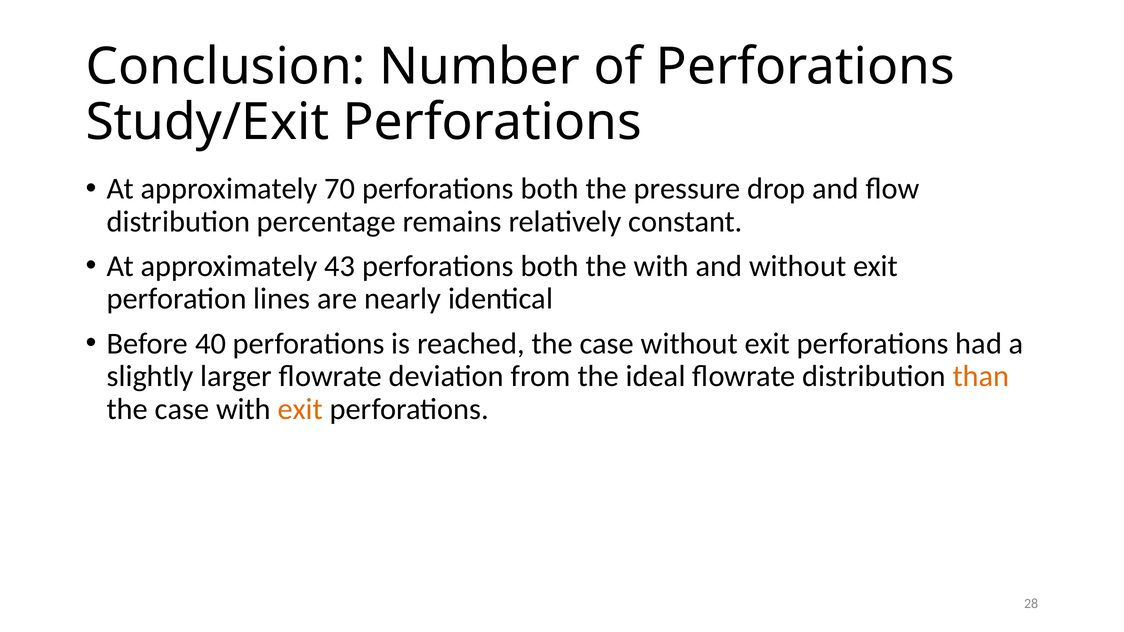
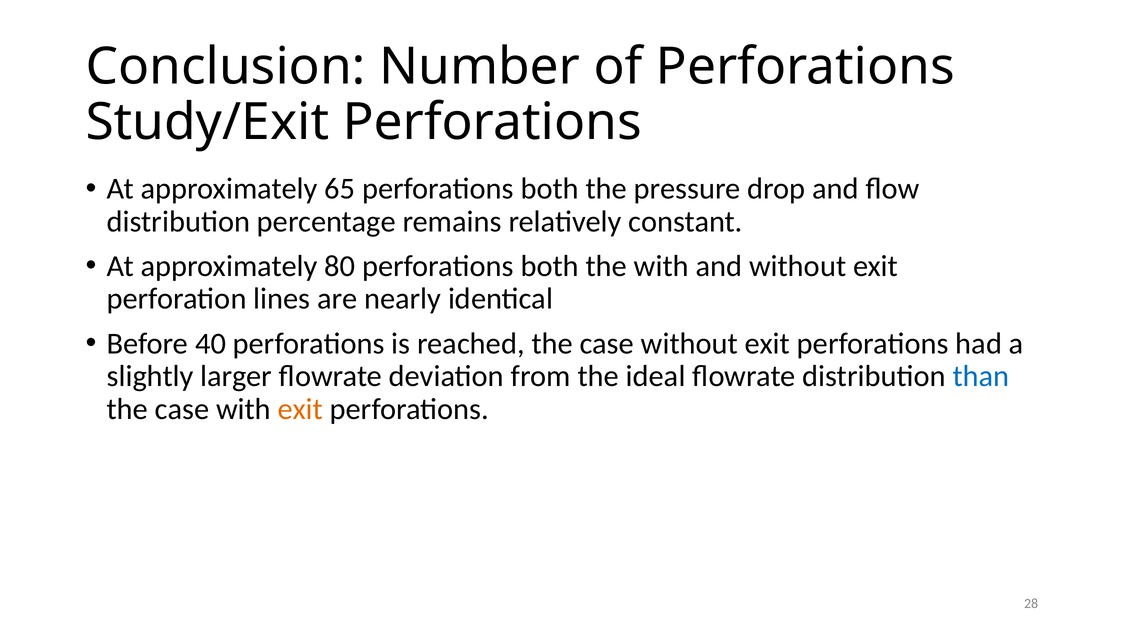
70: 70 -> 65 (340, 189)
43: 43 -> 80 (340, 266)
than colour: orange -> blue (981, 376)
